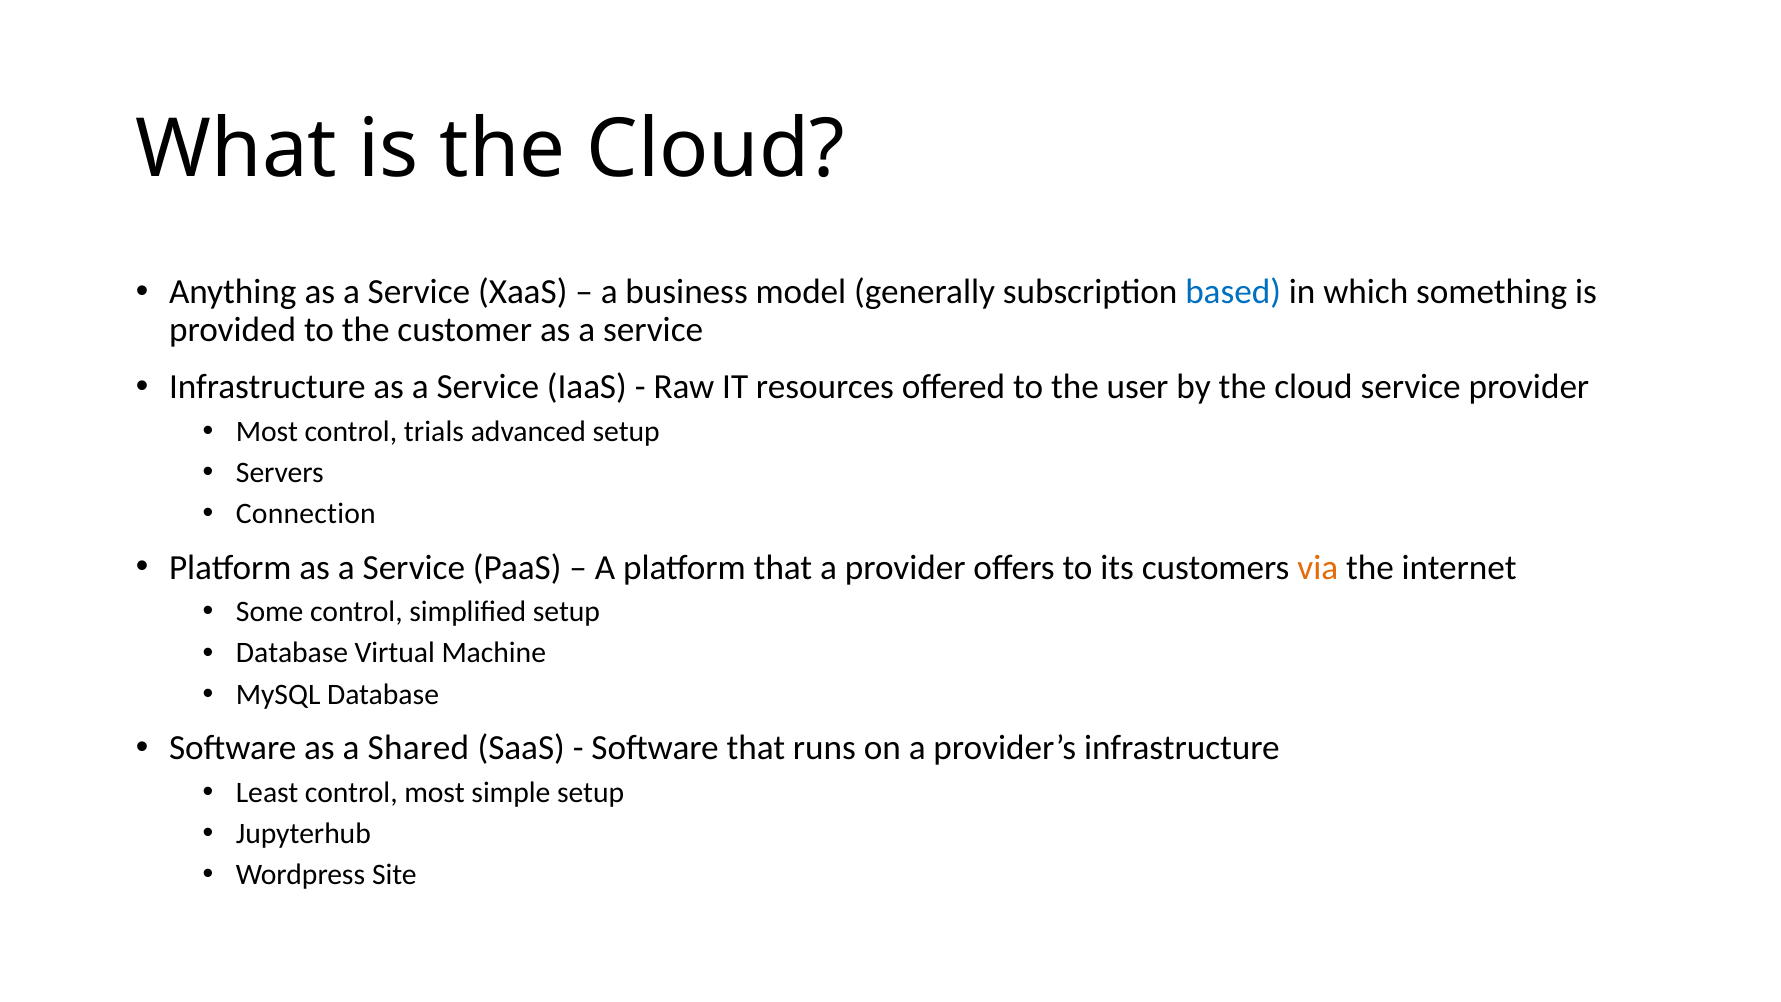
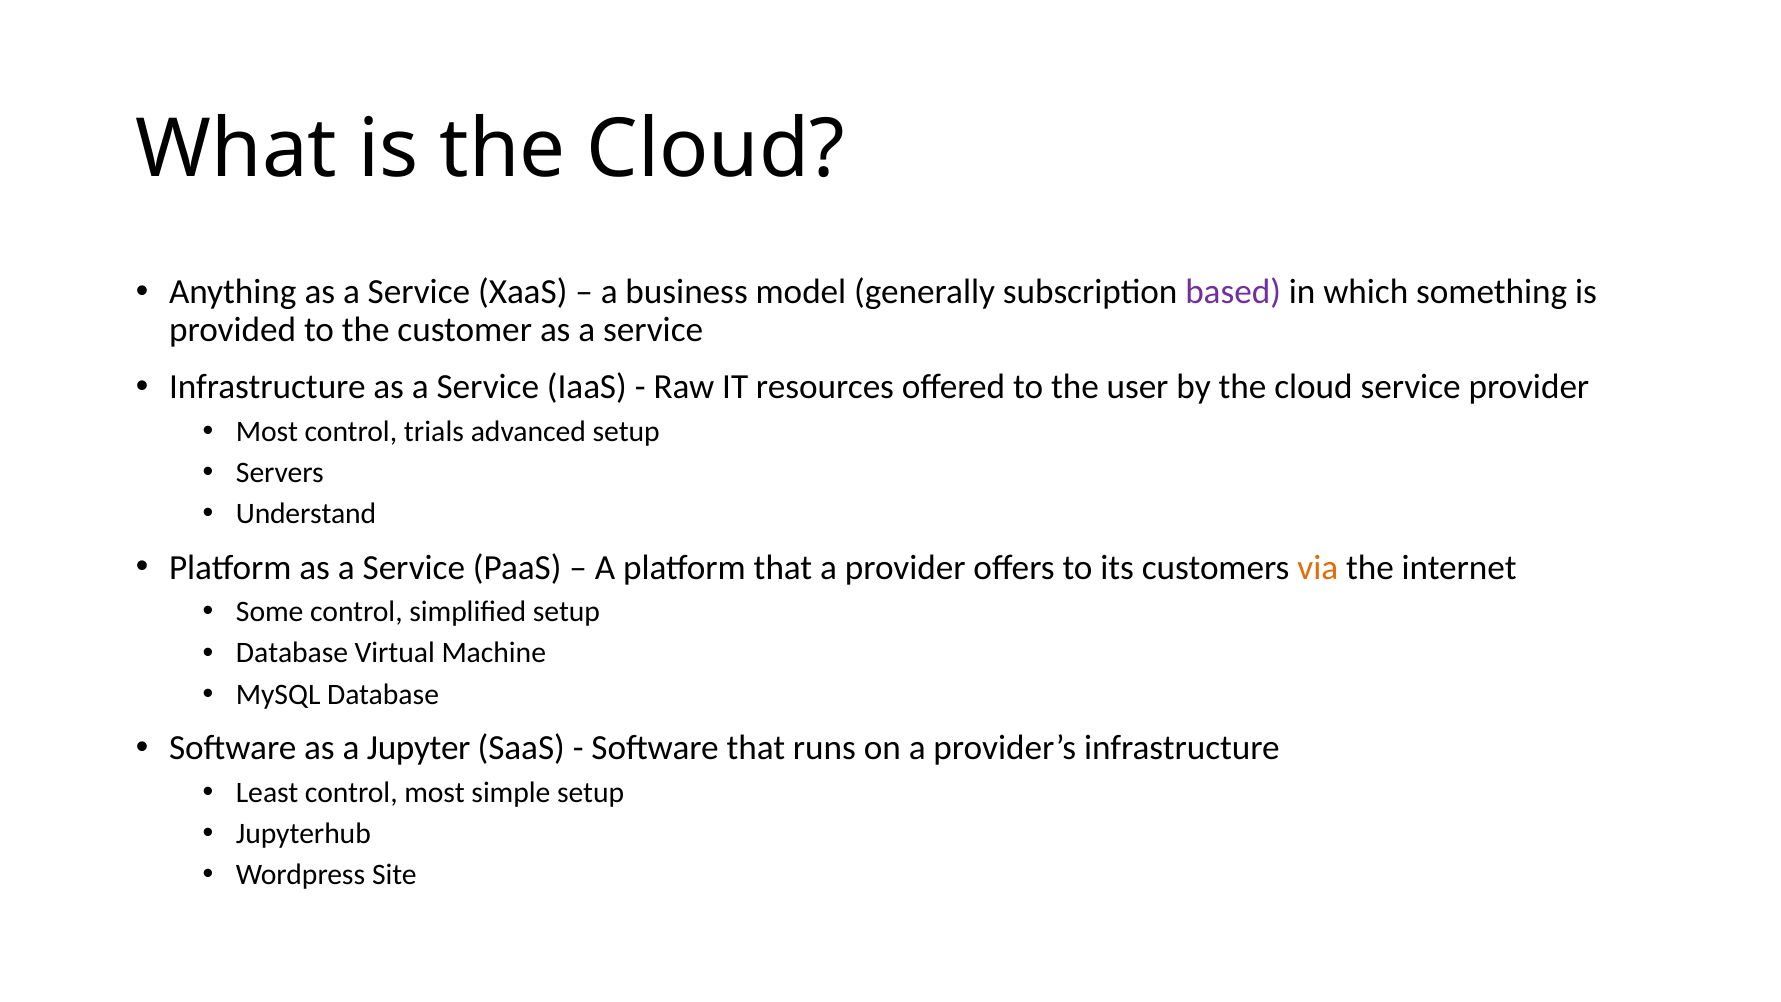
based colour: blue -> purple (1233, 292)
Connection: Connection -> Understand (306, 514)
Shared: Shared -> Jupyter (419, 748)
